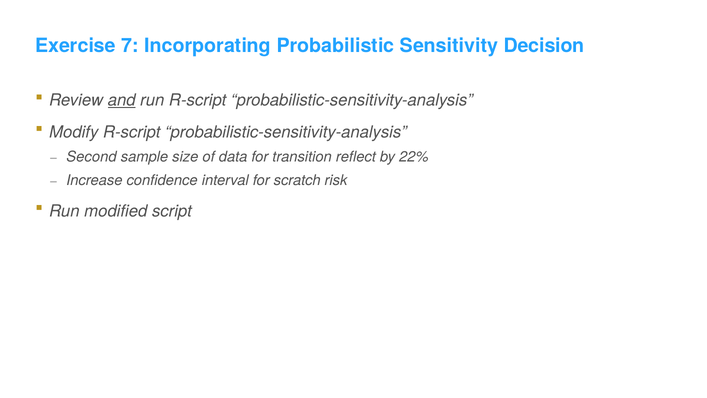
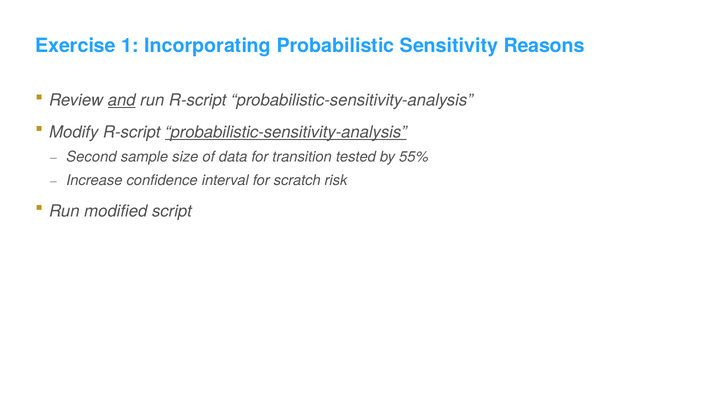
7: 7 -> 1 (130, 46)
Decision: Decision -> Reasons (544, 46)
probabilistic-sensitivity-analysis underline: none -> present (286, 132)
reflect: reflect -> tested (356, 157)
22%: 22% -> 55% (414, 157)
